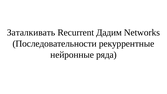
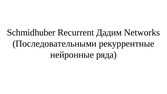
Заталкивать: Заталкивать -> Schmidhuber (31, 32)
Последовательности: Последовательности -> Последовательными (55, 44)
